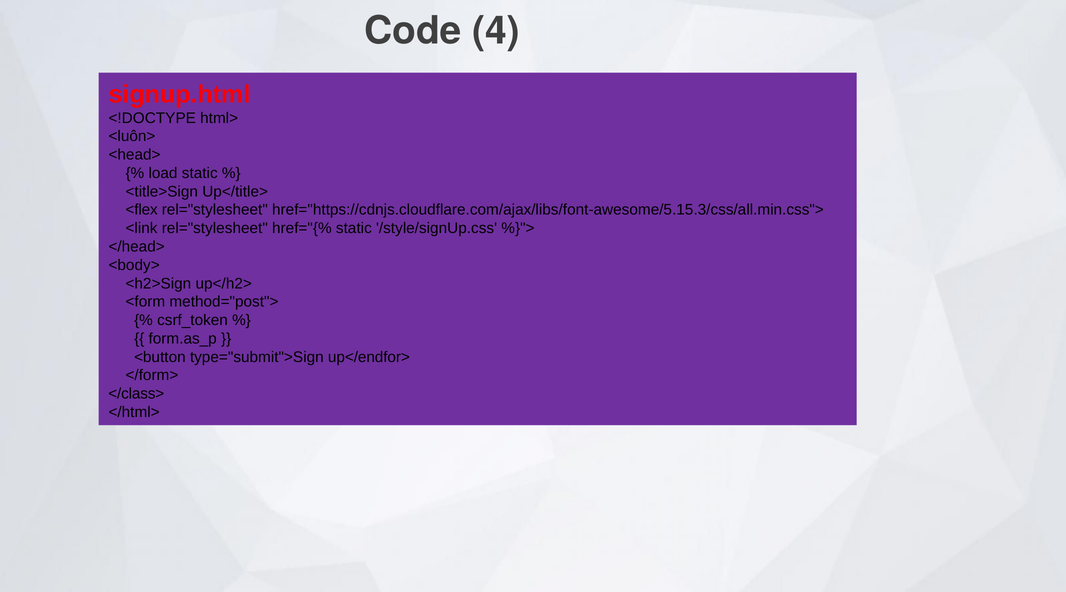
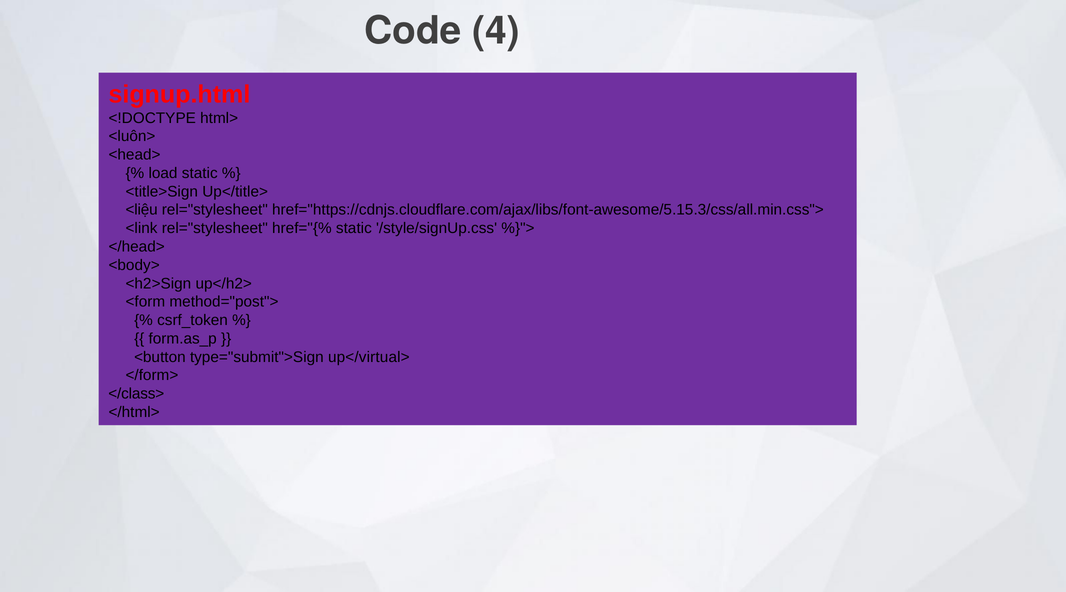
<flex: <flex -> <liệu (142, 210)
up</endfor>: up</endfor> -> up</virtual> (369, 357)
